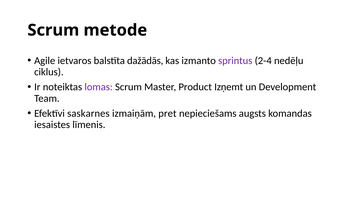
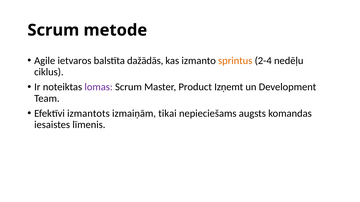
sprintus colour: purple -> orange (235, 61)
saskarnes: saskarnes -> izmantots (88, 114)
pret: pret -> tikai (167, 114)
